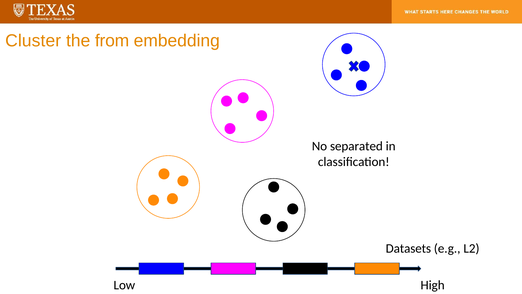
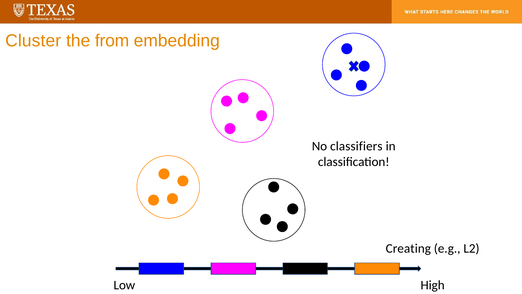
separated: separated -> classifiers (356, 146)
Datasets: Datasets -> Creating (408, 248)
